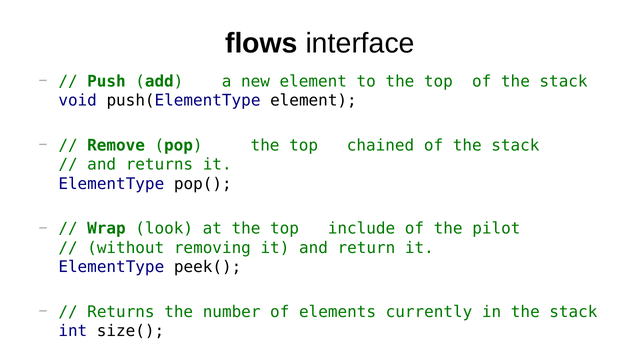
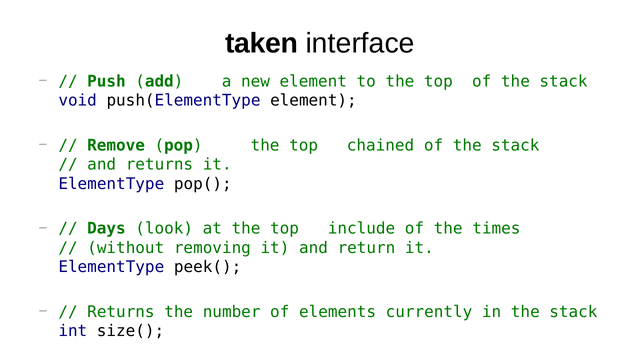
flows: flows -> taken (262, 43)
Wrap: Wrap -> Days (106, 229)
pilot: pilot -> times (496, 229)
